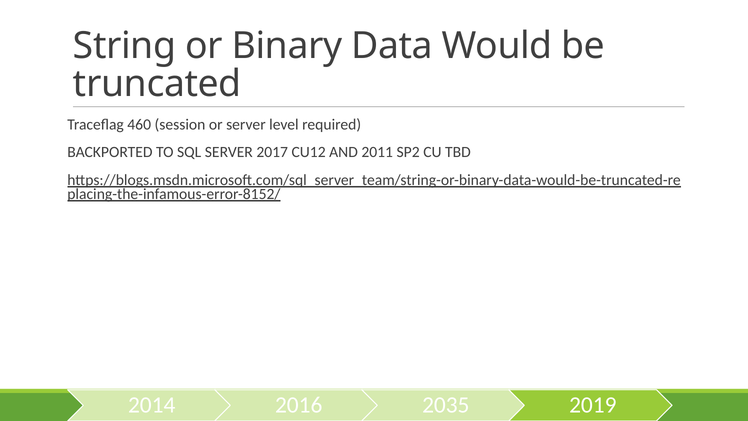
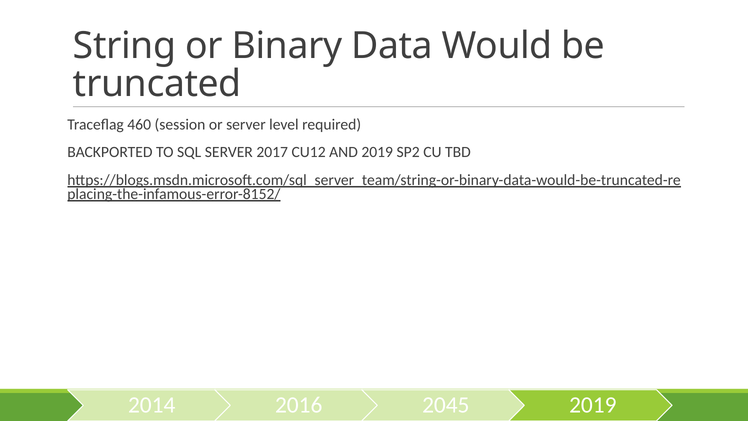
AND 2011: 2011 -> 2019 (377, 152)
2035: 2035 -> 2045 (446, 405)
